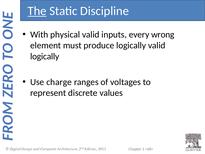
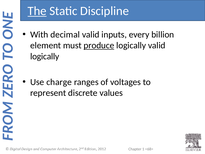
physical: physical -> decimal (65, 34)
wrong: wrong -> billion (163, 34)
produce underline: none -> present (99, 45)
